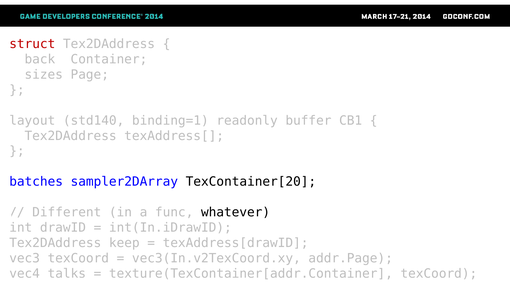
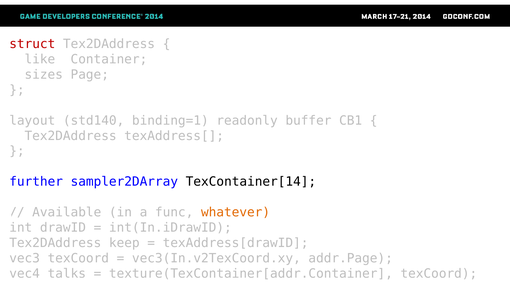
back: back -> like (40, 59)
batches: batches -> further (36, 182)
TexContainer[20: TexContainer[20 -> TexContainer[14 (251, 182)
Different: Different -> Available (67, 212)
whatever colour: black -> orange (236, 212)
